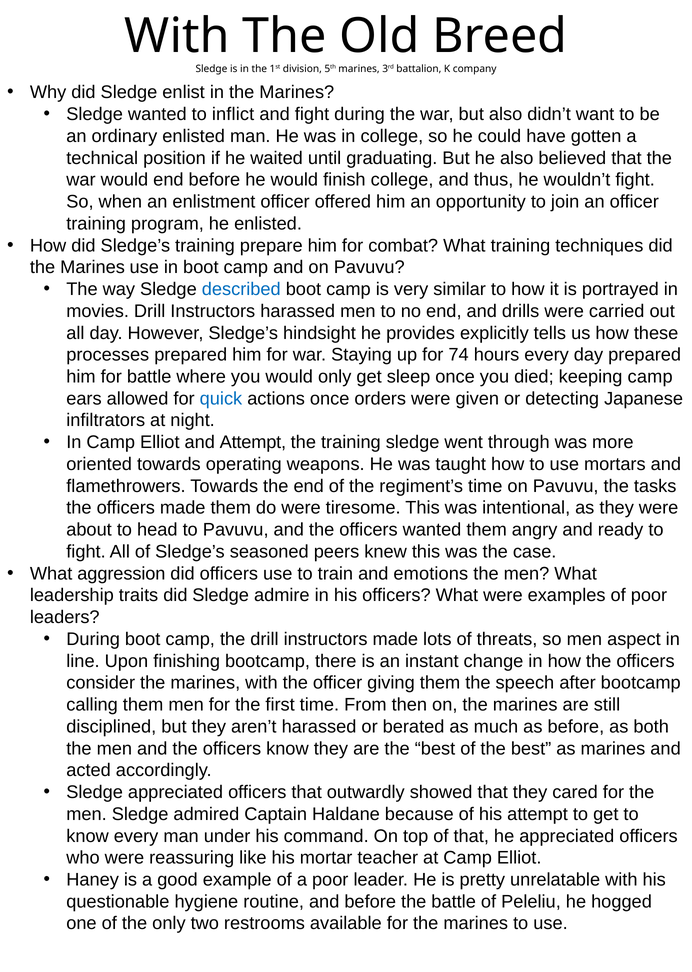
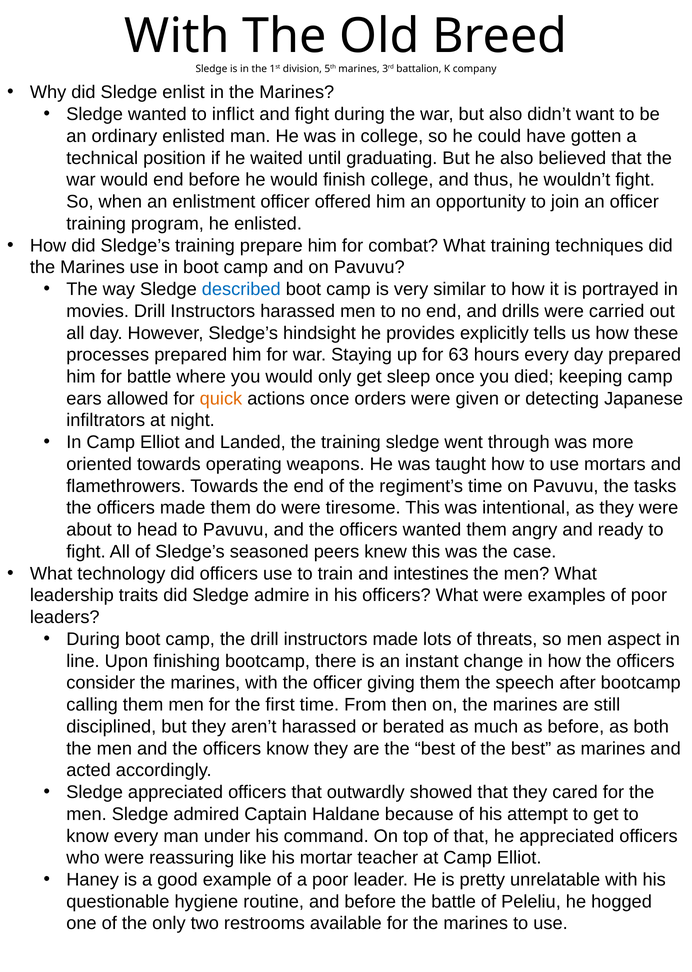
74: 74 -> 63 (459, 355)
quick colour: blue -> orange (221, 398)
and Attempt: Attempt -> Landed (253, 442)
aggression: aggression -> technology (121, 573)
emotions: emotions -> intestines (431, 573)
